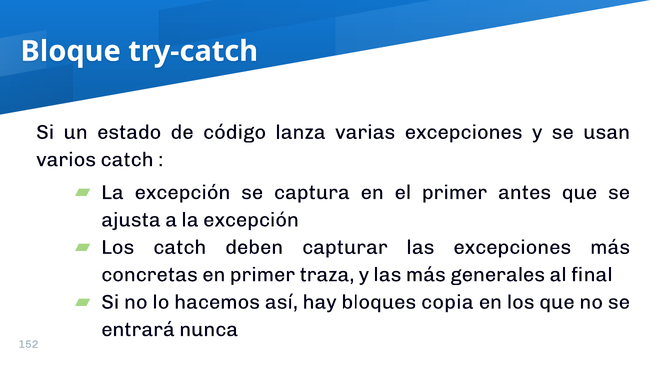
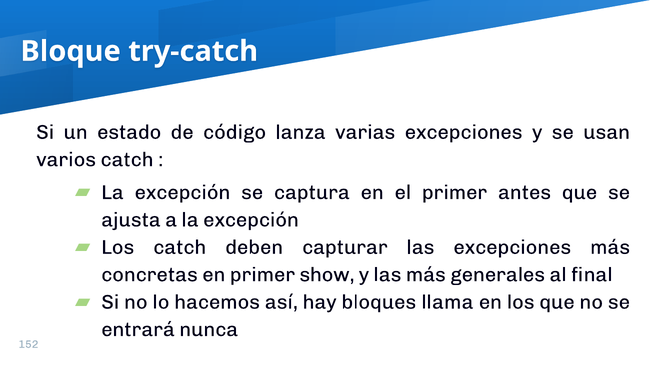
traza: traza -> show (327, 275)
copia: copia -> llama (447, 302)
